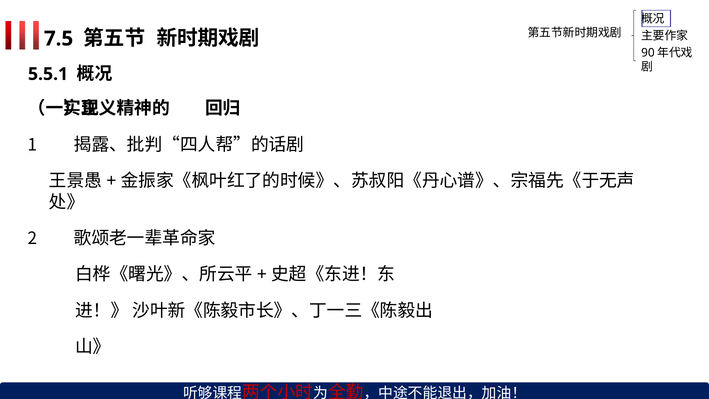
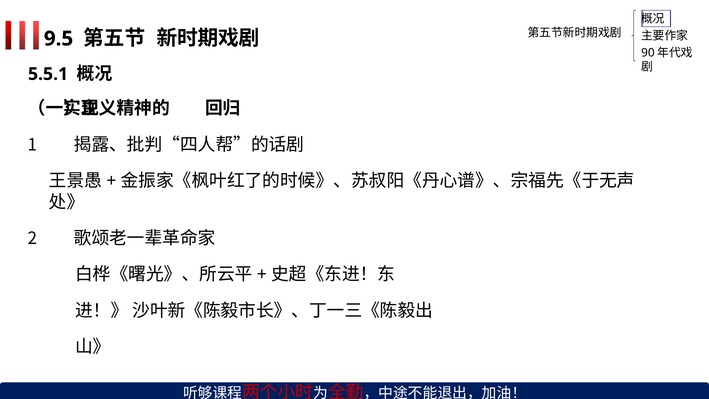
7.5: 7.5 -> 9.5 (59, 39)
